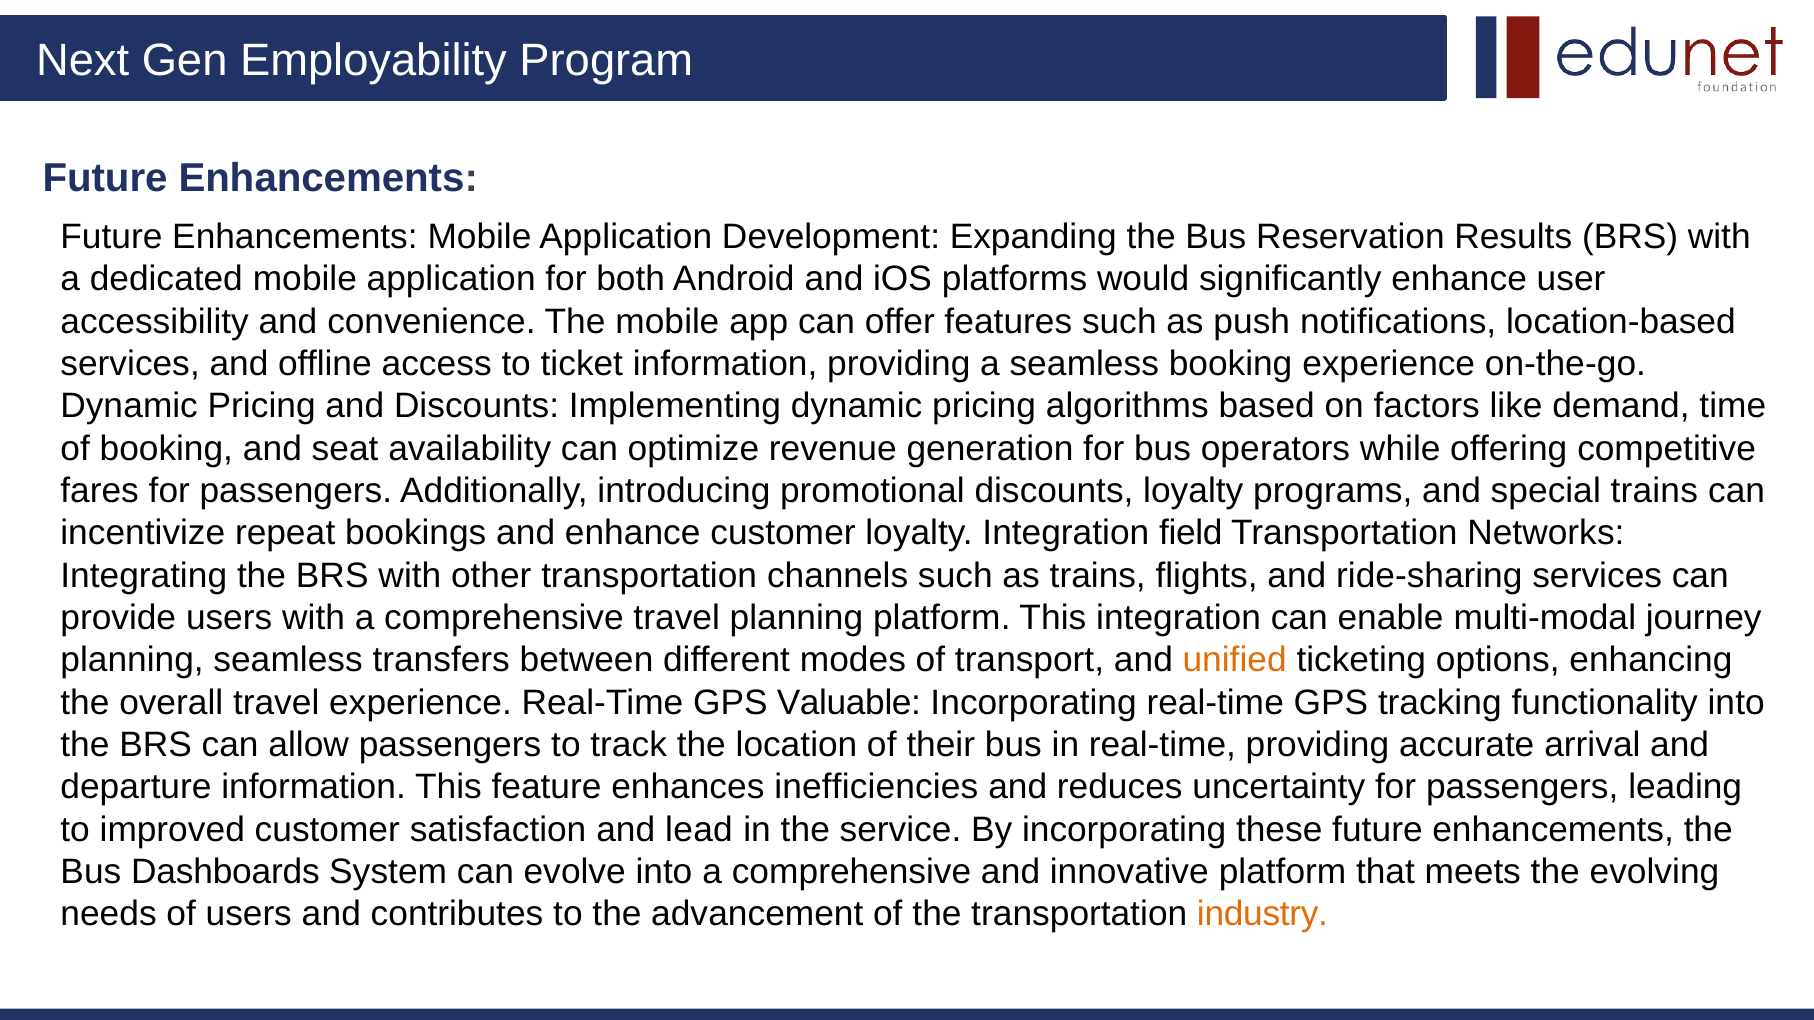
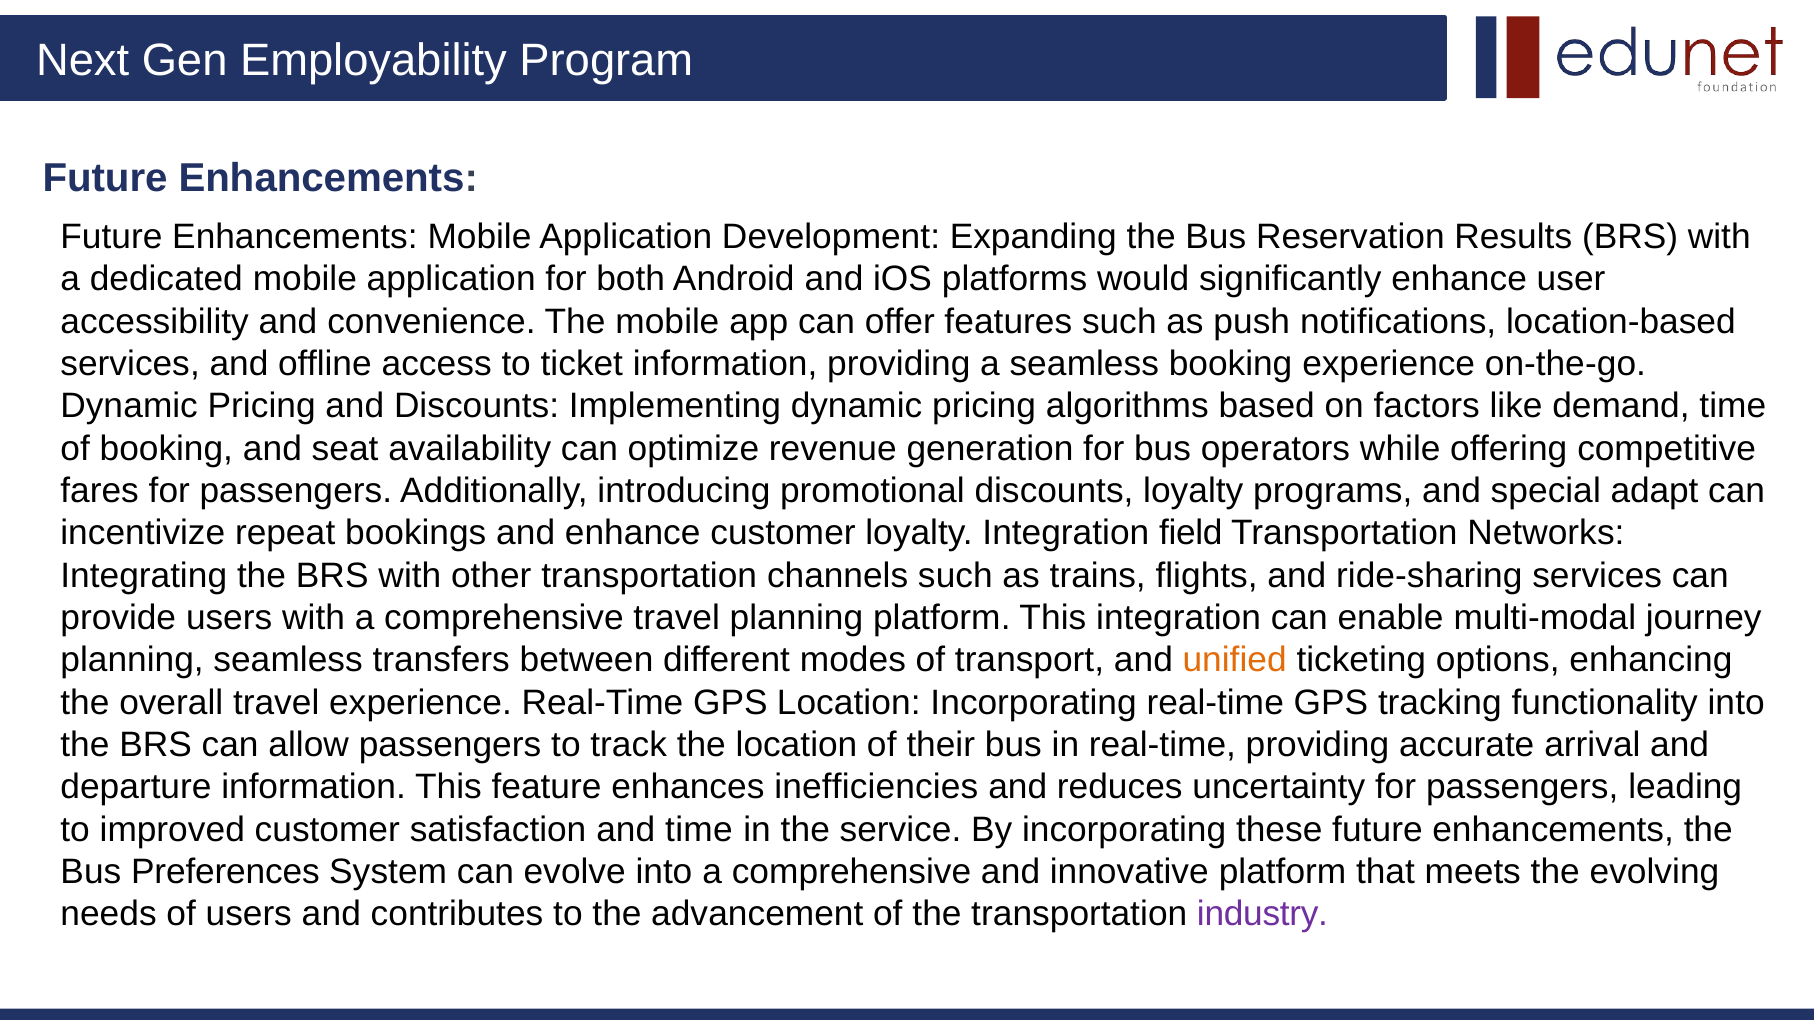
special trains: trains -> adapt (1654, 491)
GPS Valuable: Valuable -> Location (849, 703)
and lead: lead -> time (699, 830)
Dashboards: Dashboards -> Preferences (225, 872)
industry colour: orange -> purple (1262, 915)
